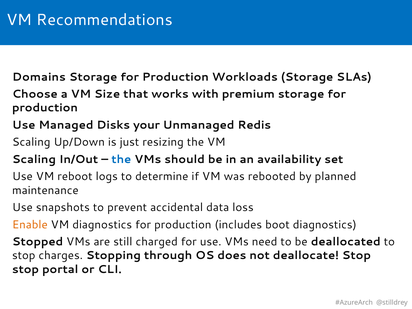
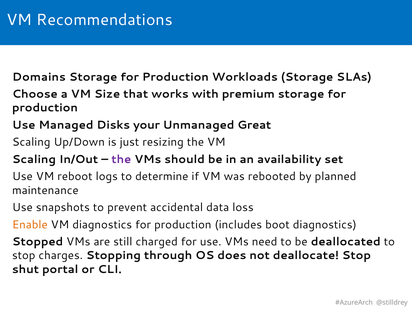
Redis: Redis -> Great (254, 125)
the colour: blue -> purple (121, 159)
stop: stop -> shut (25, 269)
